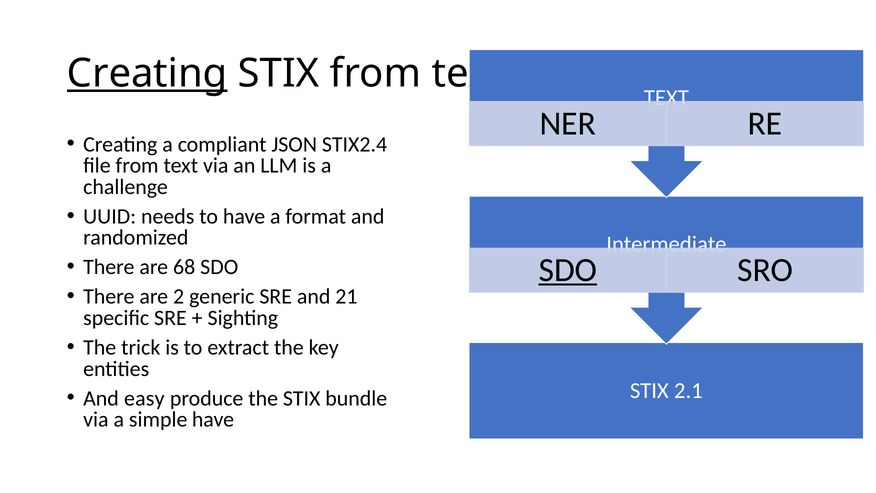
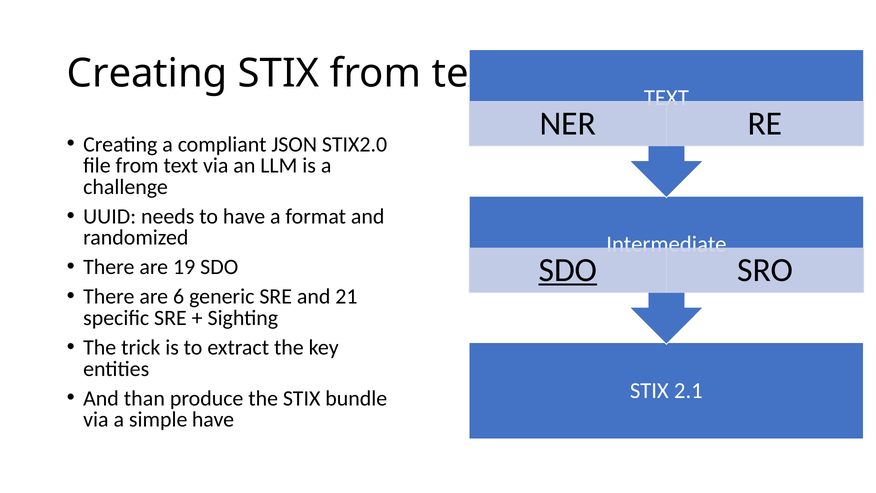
Creating underline: present -> none (147, 74)
STIX2.4: STIX2.4 -> STIX2.0 (355, 144)
68: 68 -> 19 (184, 267)
2: 2 -> 6 (179, 297)
easy: easy -> than (144, 398)
